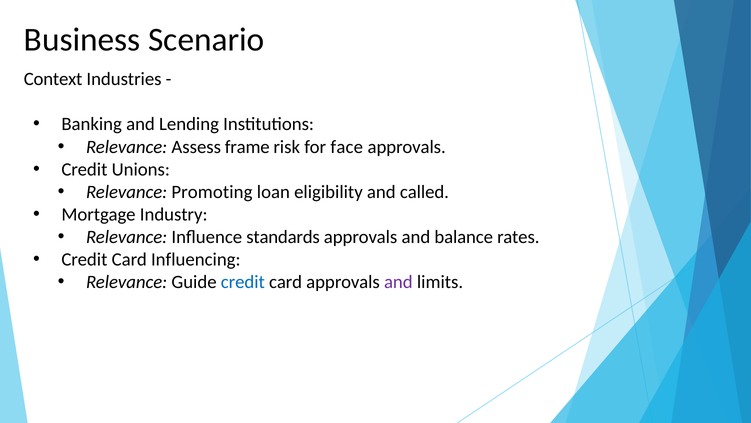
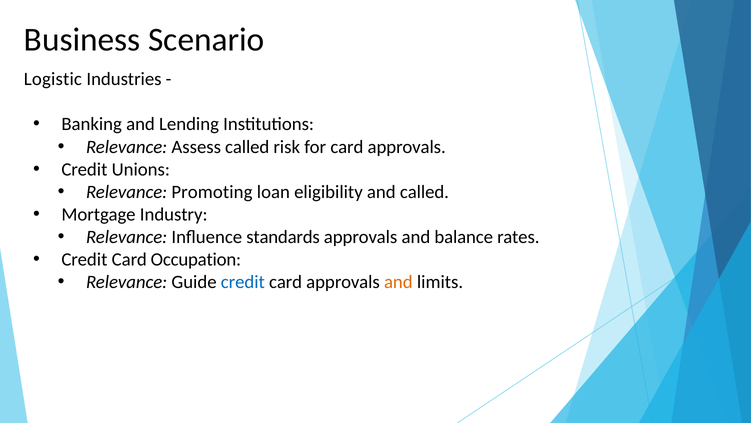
Context: Context -> Logistic (53, 79)
Assess frame: frame -> called (247, 147)
for face: face -> card (347, 147)
Influencing: Influencing -> Occupation (196, 259)
and colour: purple -> orange (398, 282)
